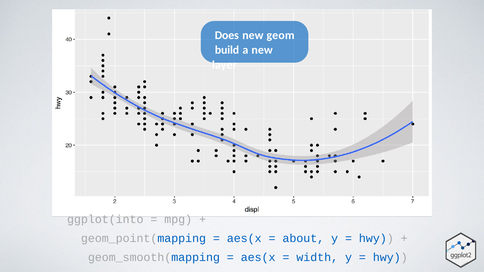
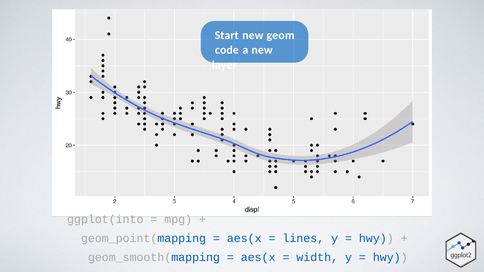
Does: Does -> Start (227, 35)
build: build -> code (227, 50)
about: about -> lines (303, 239)
